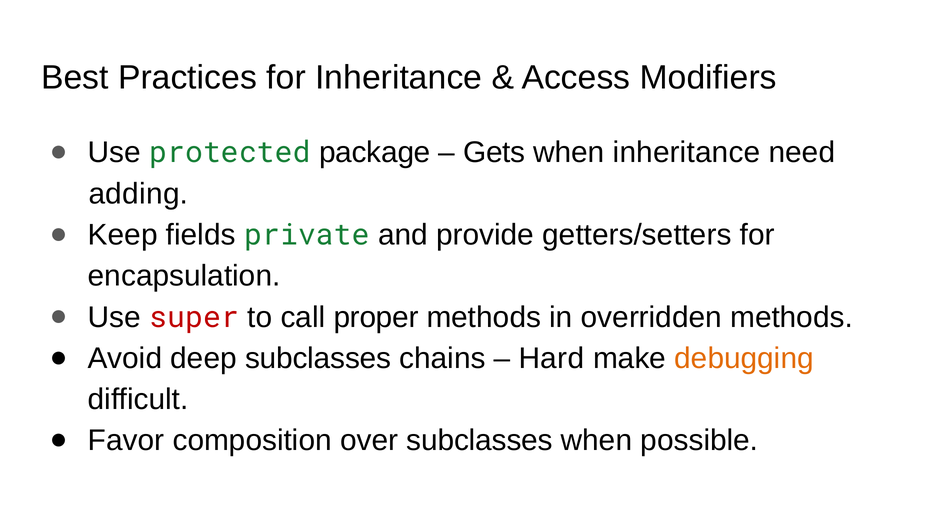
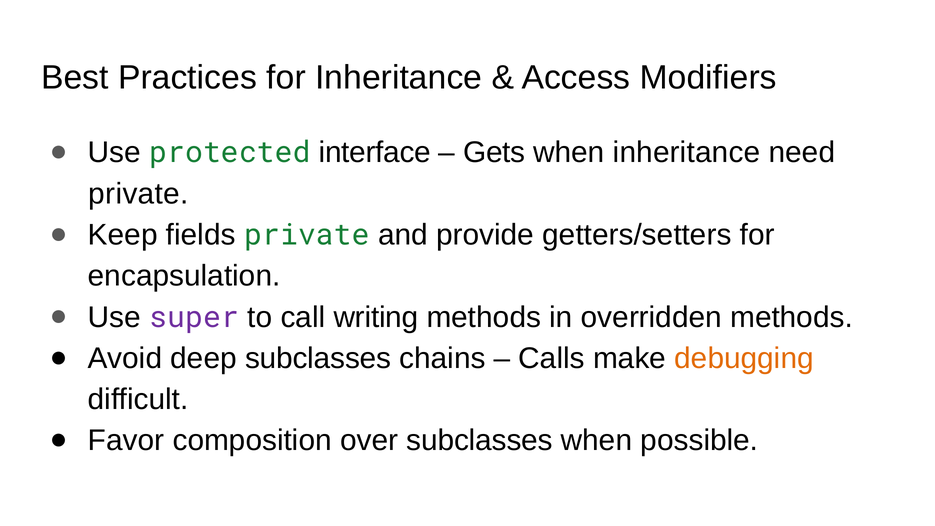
package: package -> interface (375, 153)
adding: adding -> private (138, 194)
super colour: red -> purple (194, 317)
proper: proper -> writing (376, 317)
Hard: Hard -> Calls (552, 358)
